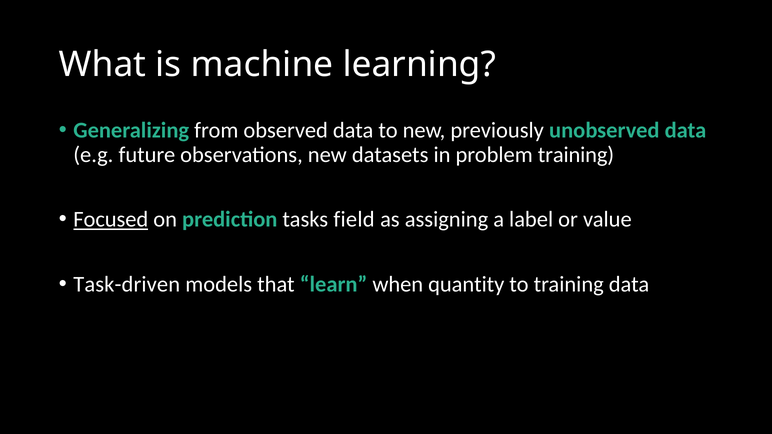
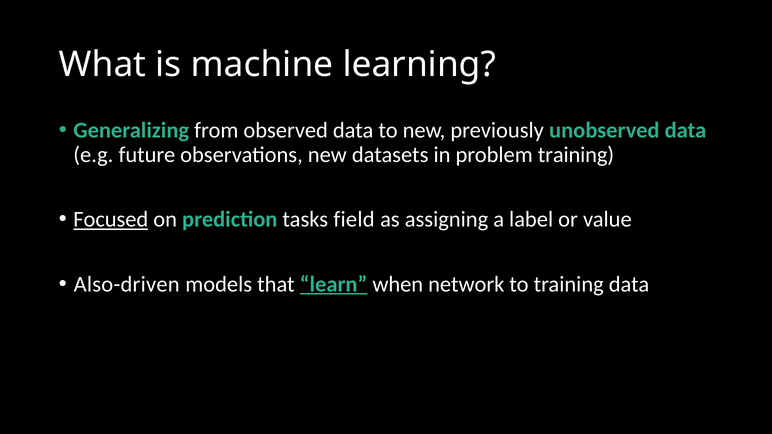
Task-driven: Task-driven -> Also-driven (127, 284)
learn underline: none -> present (334, 284)
quantity: quantity -> network (466, 284)
